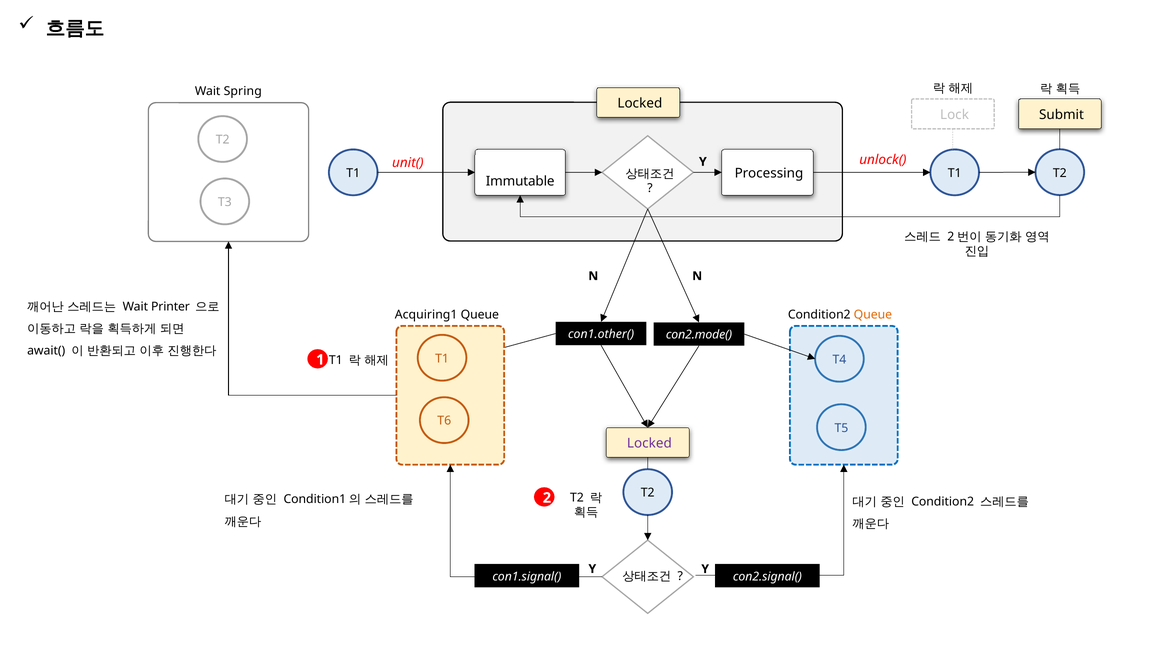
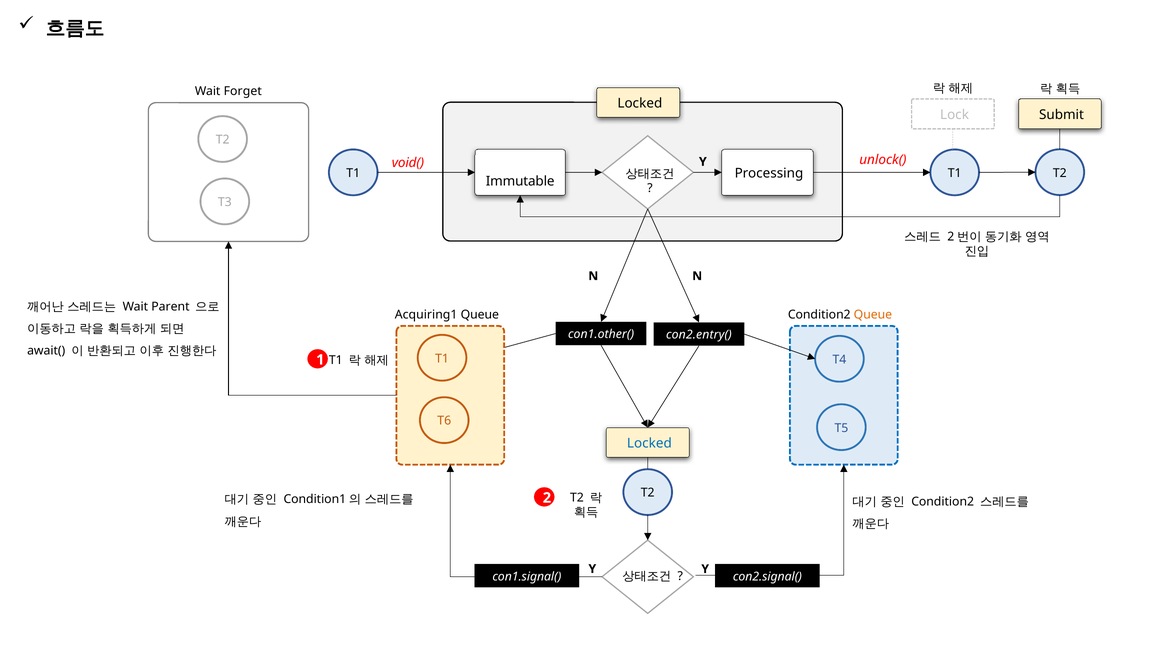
Spring: Spring -> Forget (243, 91)
unit(: unit( -> void( (408, 163)
Printer: Printer -> Parent (170, 307)
con2.mode(: con2.mode( -> con2.entry( (699, 335)
Locked colour: purple -> blue (649, 443)
